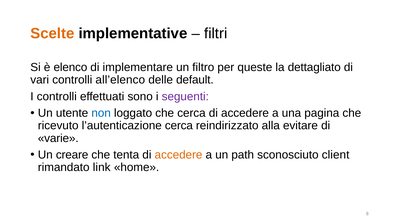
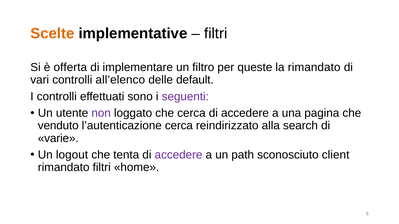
elenco: elenco -> offerta (70, 67)
la dettagliato: dettagliato -> rimandato (314, 67)
non colour: blue -> purple (101, 113)
ricevuto: ricevuto -> venduto (58, 126)
evitare: evitare -> search (300, 126)
creare: creare -> logout (72, 155)
accedere colour: orange -> purple (179, 155)
rimandato link: link -> filtri (102, 168)
